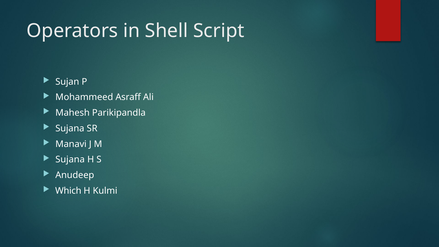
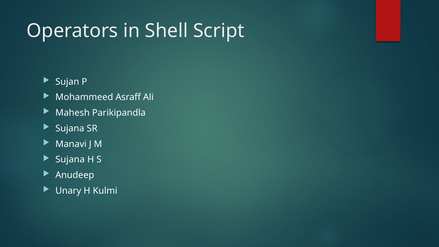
Which: Which -> Unary (68, 191)
